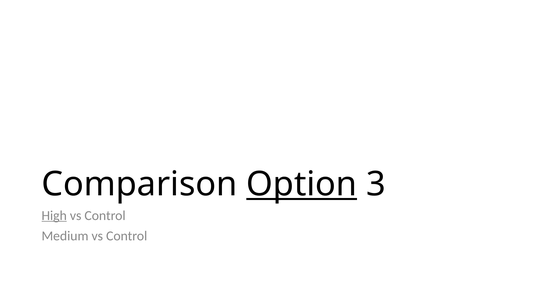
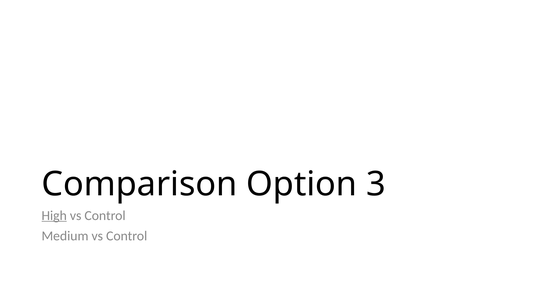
Option underline: present -> none (302, 184)
